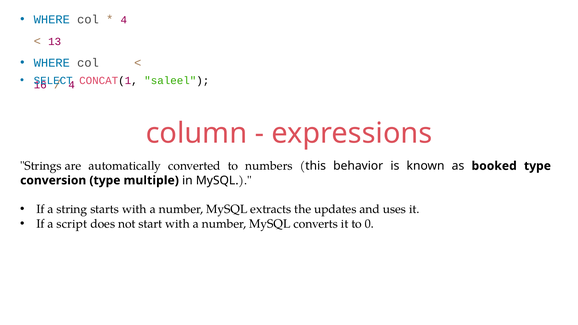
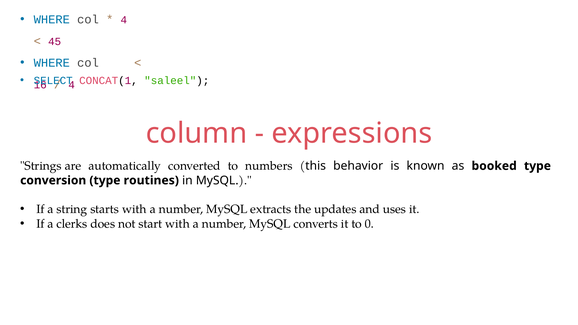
13: 13 -> 45 (55, 42)
multiple: multiple -> routines (151, 180)
script: script -> clerks (72, 224)
